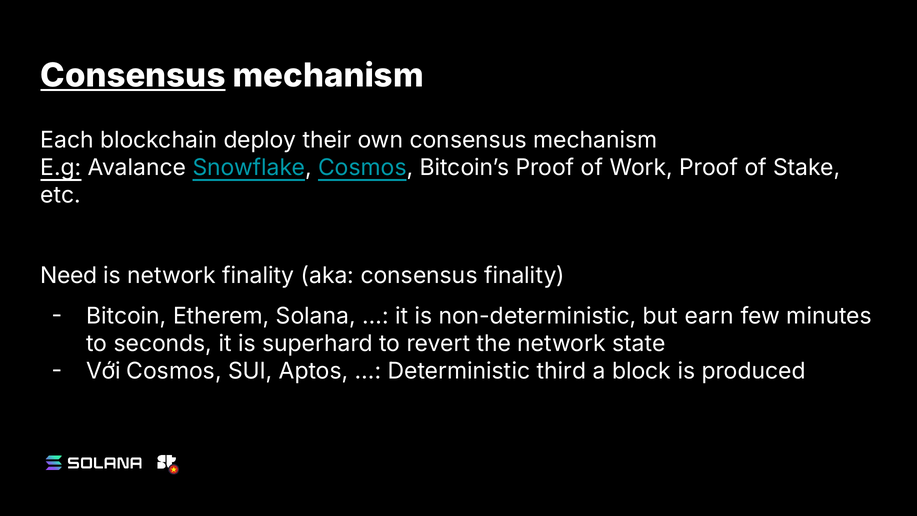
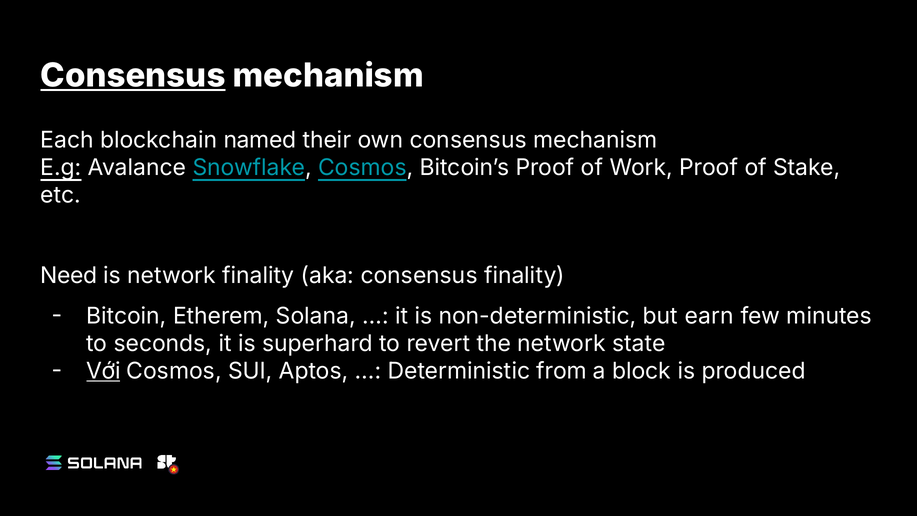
deploy: deploy -> named (260, 140)
Với underline: none -> present (103, 371)
third: third -> from (562, 371)
